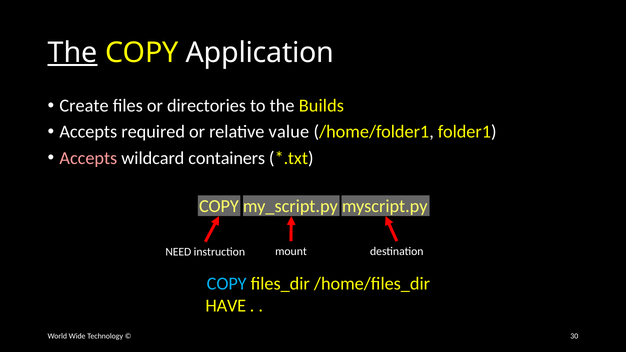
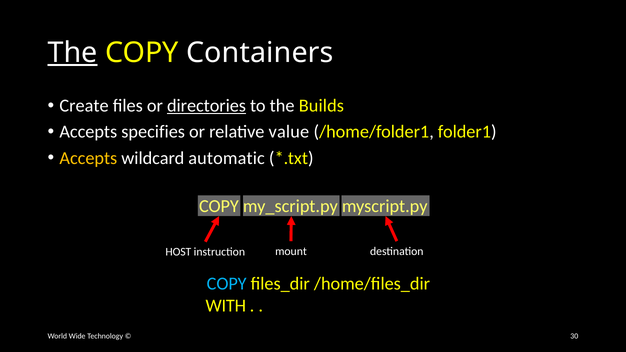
Application: Application -> Containers (260, 53)
directories underline: none -> present (206, 106)
required: required -> specifies (153, 132)
Accepts colour: pink -> yellow (88, 158)
containers: containers -> automatic (227, 158)
NEED: NEED -> HOST (178, 252)
HAVE: HAVE -> WITH (226, 306)
